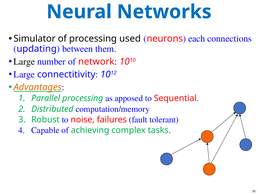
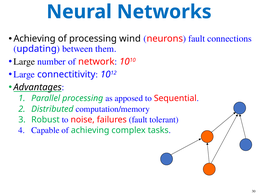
Simulator: Simulator -> Achieving (35, 39)
used: used -> wind (130, 39)
each: each -> fault (197, 39)
Advantages colour: orange -> black (38, 87)
